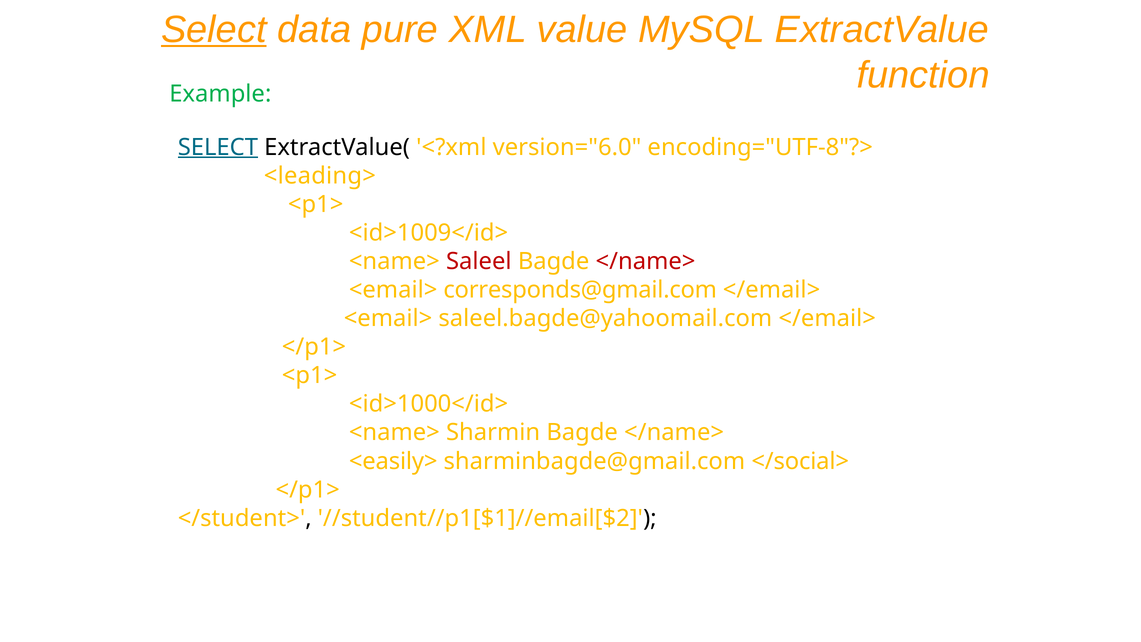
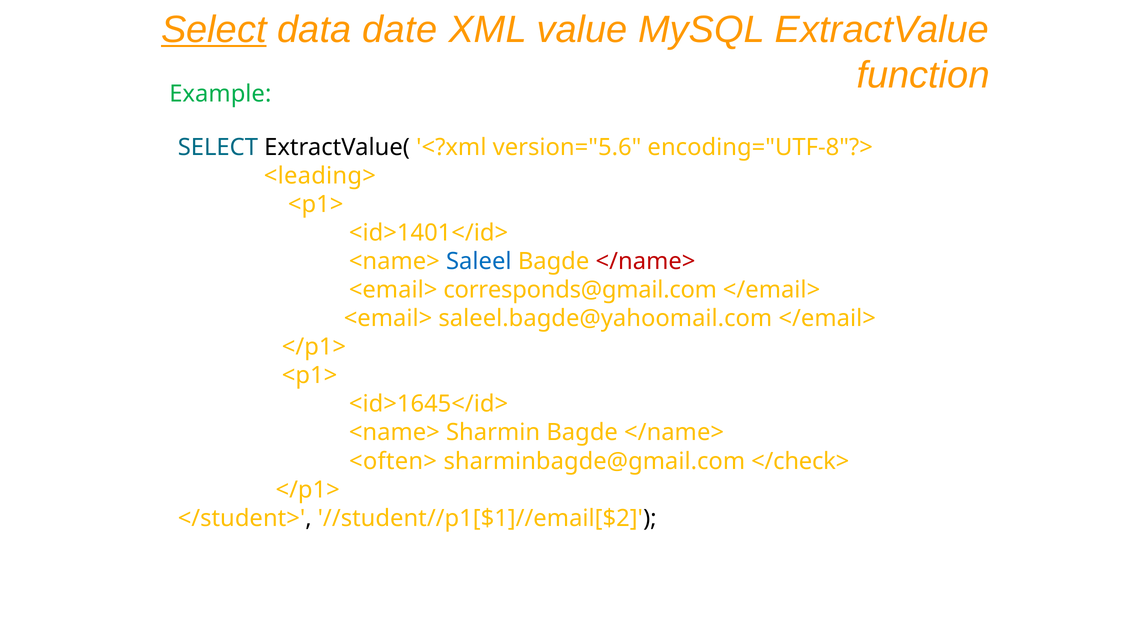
pure: pure -> date (400, 30)
SELECT underline: present -> none (218, 147)
version="6.0: version="6.0 -> version="5.6 (567, 147)
<id>1009</id>: <id>1009</id> -> <id>1401</id> (429, 233)
Saleel colour: red -> blue (479, 261)
<id>1000</id>: <id>1000</id> -> <id>1645</id> (429, 404)
<easily>: <easily> -> <often> (393, 461)
</social>: </social> -> </check> (800, 461)
